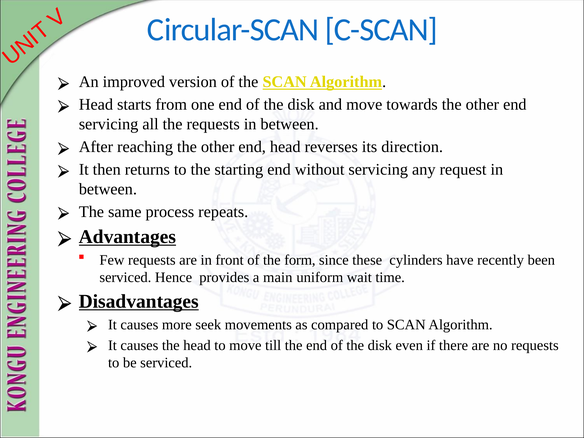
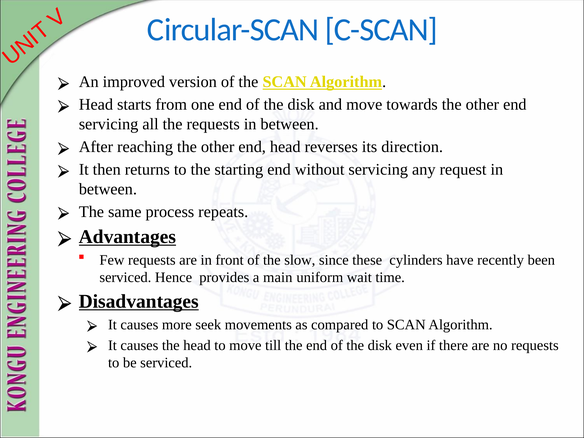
form: form -> slow (300, 260)
